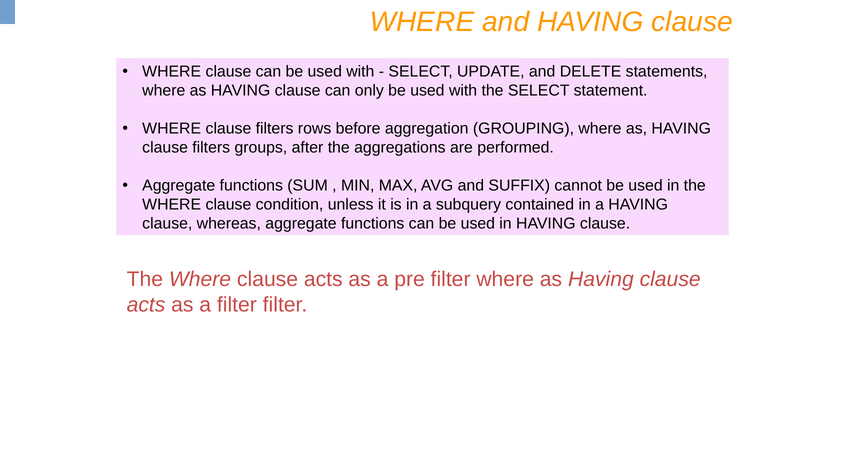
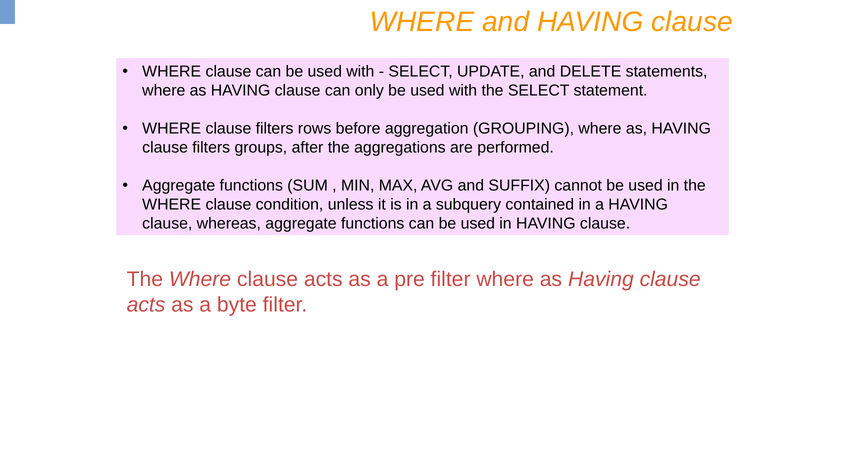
a filter: filter -> byte (237, 305)
